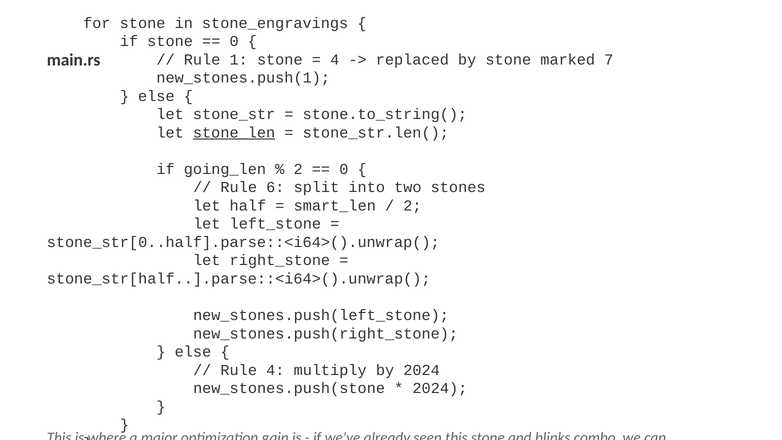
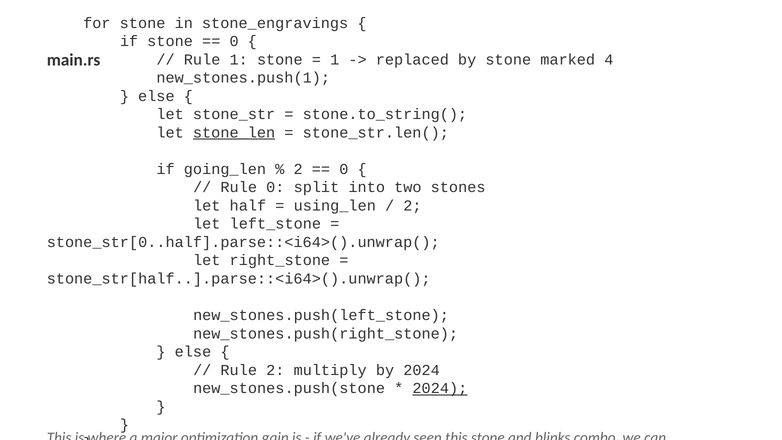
4: 4 -> 1 (335, 60)
7: 7 -> 4 (609, 60)
Rule 6: 6 -> 0 (275, 187)
smart_len: smart_len -> using_len (335, 206)
Rule 4: 4 -> 2 (275, 370)
2024 underline: none -> present (440, 388)
